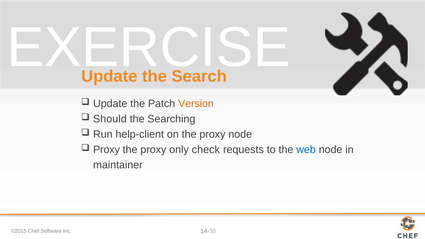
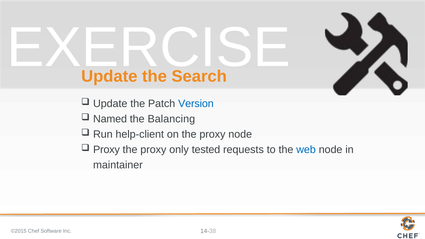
Version colour: orange -> blue (196, 104)
Should: Should -> Named (110, 119)
Searching: Searching -> Balancing (171, 119)
check: check -> tested (206, 150)
